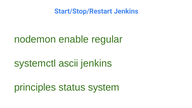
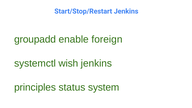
nodemon: nodemon -> groupadd (35, 39)
regular: regular -> foreign (107, 39)
ascii: ascii -> wish (68, 63)
